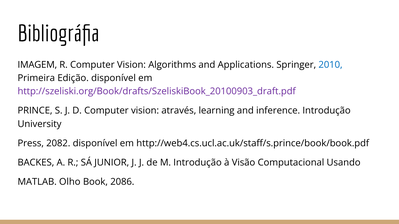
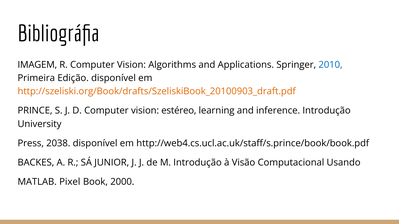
http://szeliski.org/Book/drafts/SzeliskiBook_20100903_draft.pdf colour: purple -> orange (157, 92)
através: através -> estéreo (179, 111)
2082: 2082 -> 2038 (58, 143)
Olho: Olho -> Pixel (70, 182)
2086: 2086 -> 2000 (122, 182)
